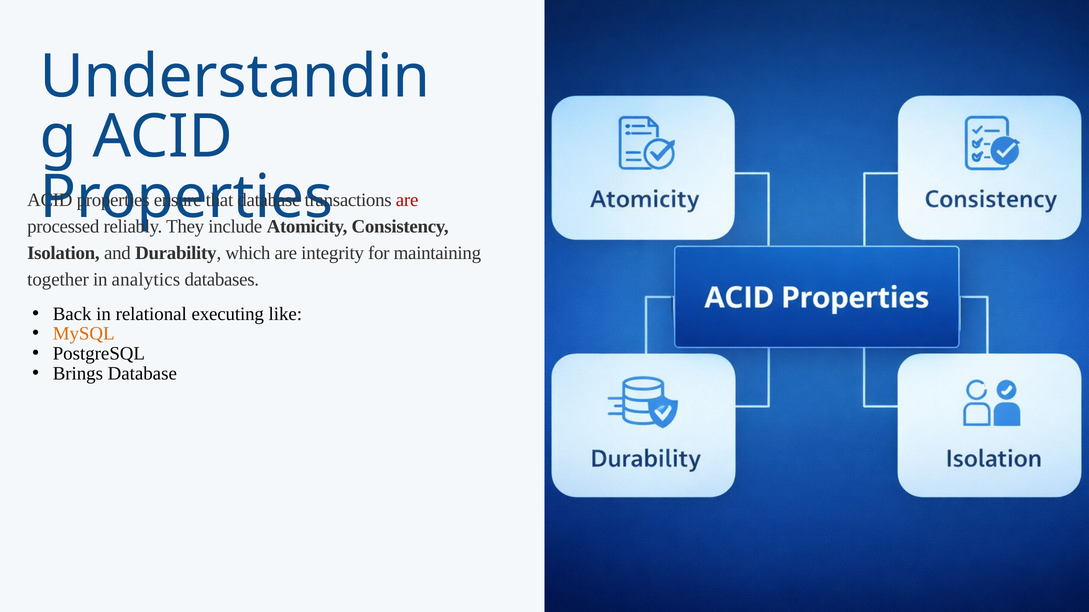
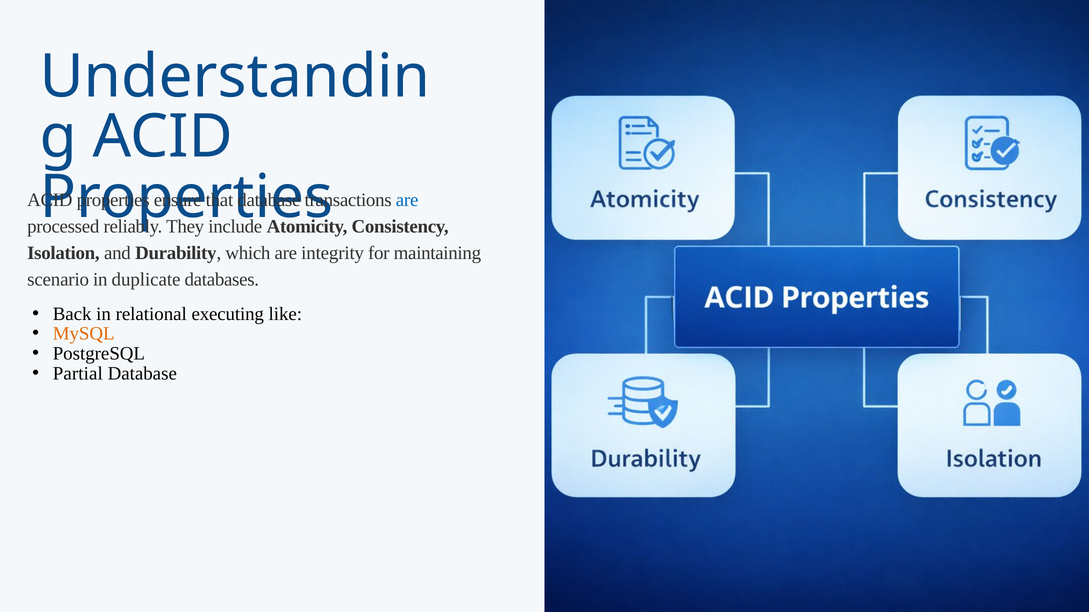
are colour: red -> blue (407, 200)
together: together -> scenario (58, 280)
analytics: analytics -> duplicate (146, 280)
Brings: Brings -> Partial (78, 374)
